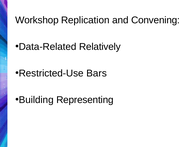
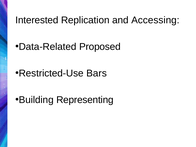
Workshop: Workshop -> Interested (37, 20)
Convening: Convening -> Accessing (155, 20)
Relatively: Relatively -> Proposed (100, 47)
